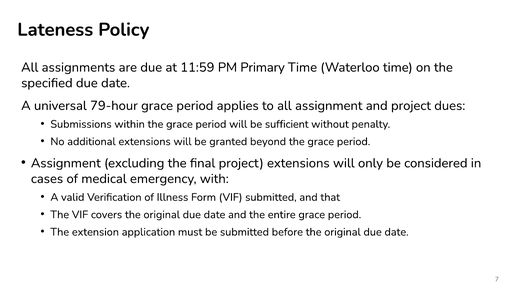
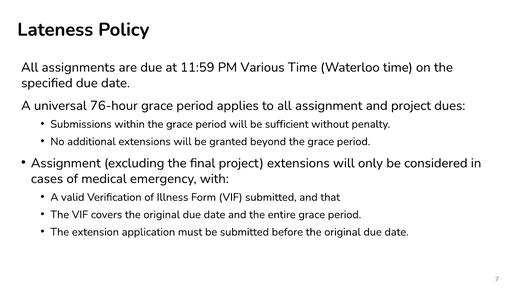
Primary: Primary -> Various (263, 67)
79-hour: 79-hour -> 76-hour (114, 105)
